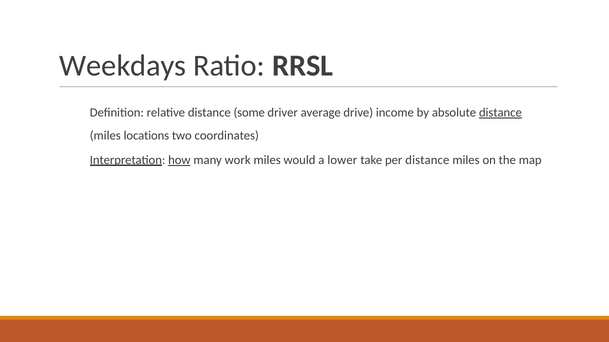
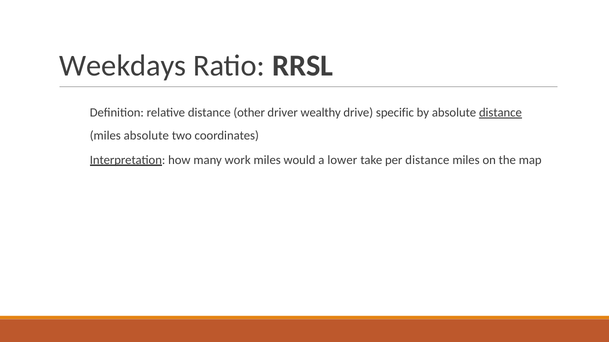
some: some -> other (249, 113)
average: average -> wealthy (321, 113)
income: income -> specific (395, 113)
miles locations: locations -> absolute (146, 136)
how underline: present -> none (179, 160)
